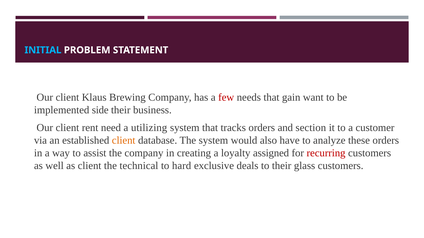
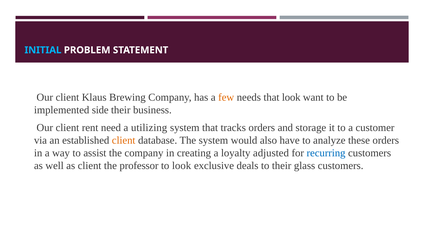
few colour: red -> orange (226, 98)
that gain: gain -> look (291, 98)
section: section -> storage (311, 128)
assigned: assigned -> adjusted (271, 153)
recurring colour: red -> blue (326, 153)
technical: technical -> professor (139, 166)
to hard: hard -> look (182, 166)
